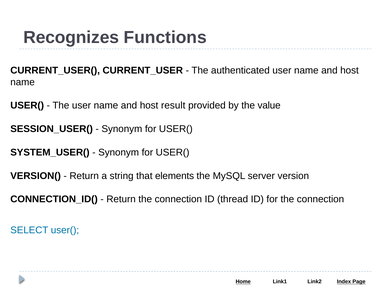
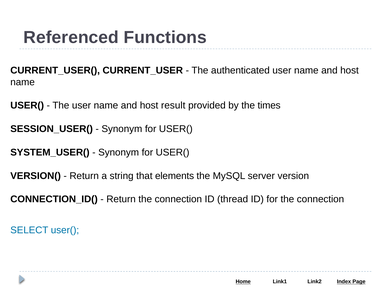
Recognizes: Recognizes -> Referenced (71, 37)
value: value -> times (269, 106)
